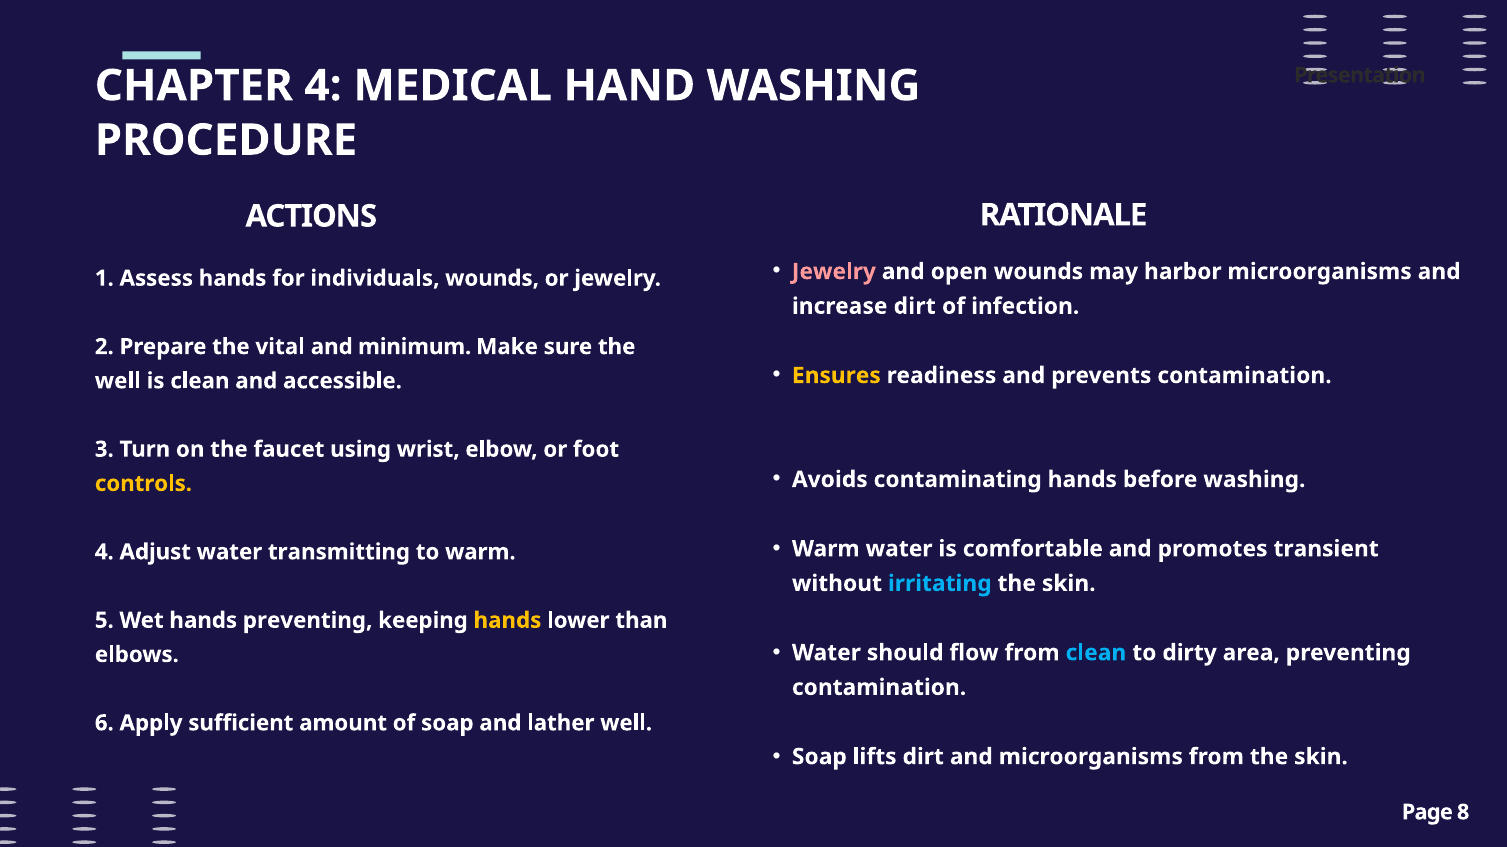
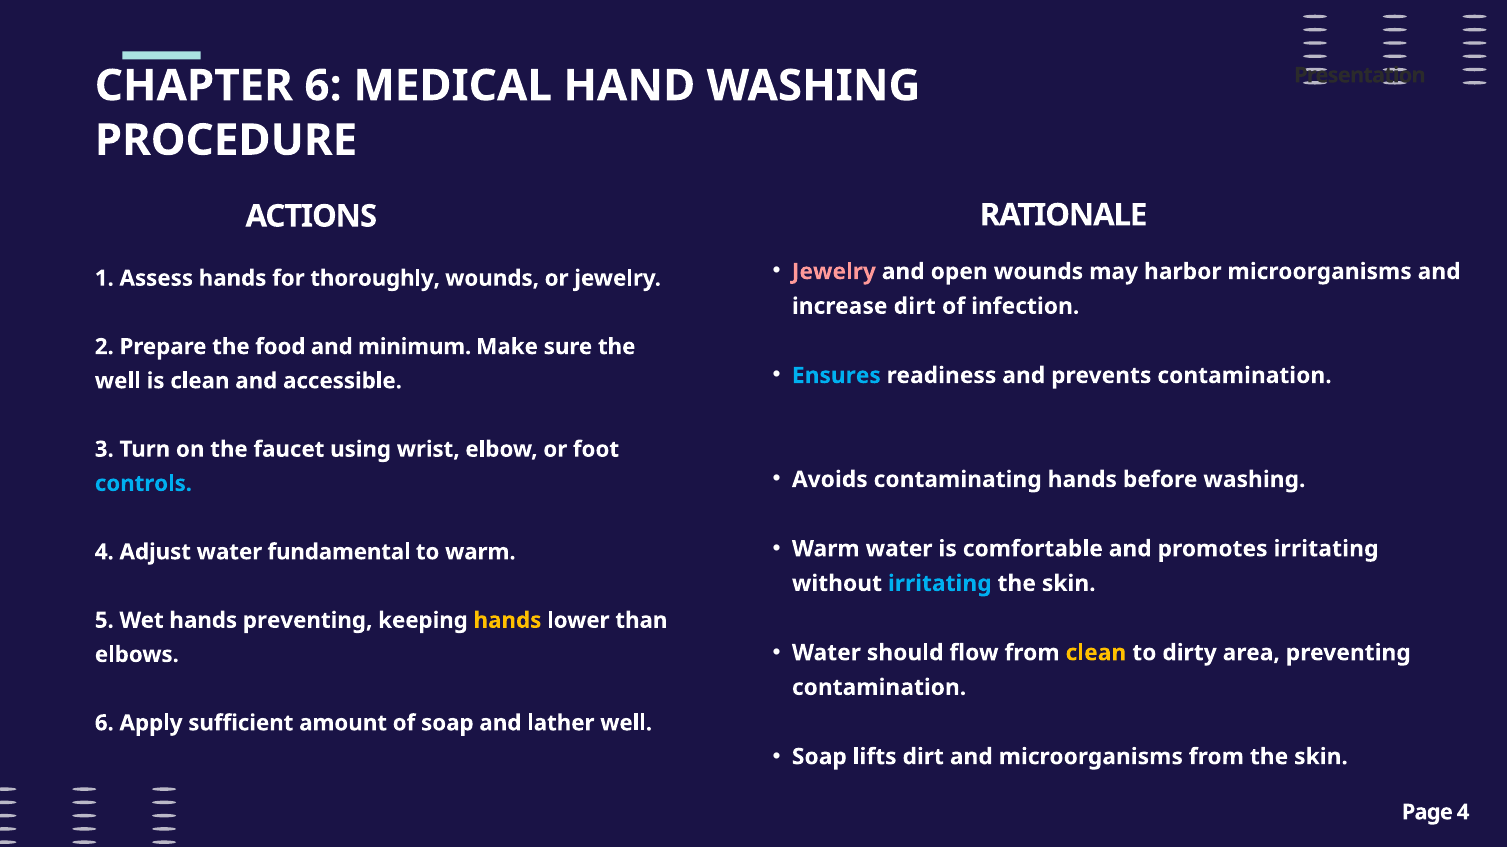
CHAPTER 4: 4 -> 6 (323, 86)
individuals: individuals -> thoroughly (375, 279)
vital: vital -> food (280, 347)
Ensures colour: yellow -> light blue (836, 376)
controls colour: yellow -> light blue (143, 484)
promotes transient: transient -> irritating (1326, 549)
transmitting: transmitting -> fundamental (339, 552)
clean colour: light blue -> yellow (1096, 653)
Page 8: 8 -> 4 (1463, 813)
